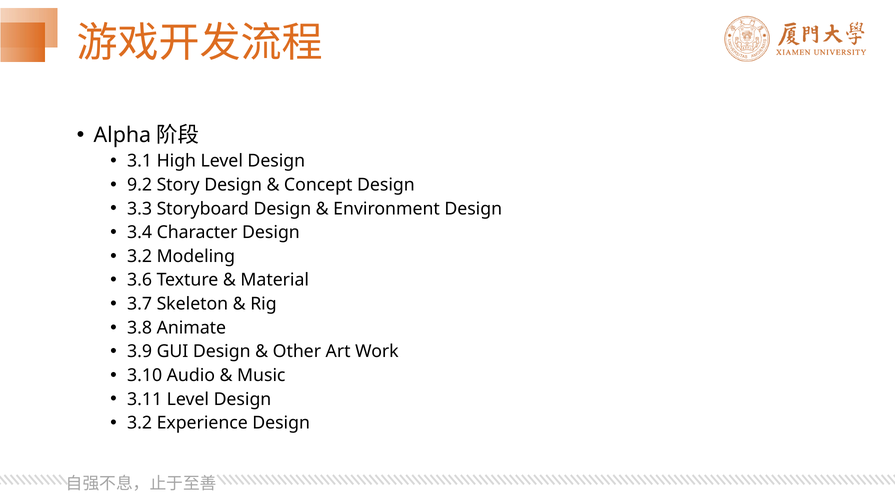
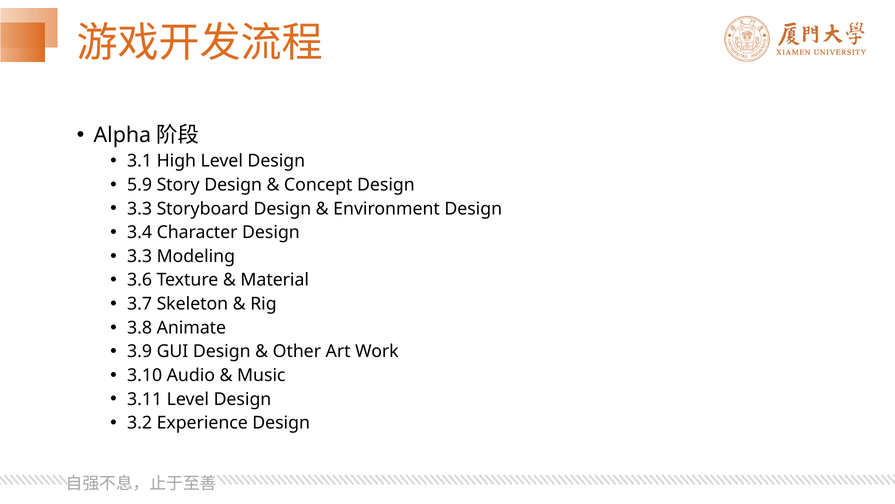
9.2: 9.2 -> 5.9 (140, 185)
3.2: 3.2 -> 3.3 (140, 256)
